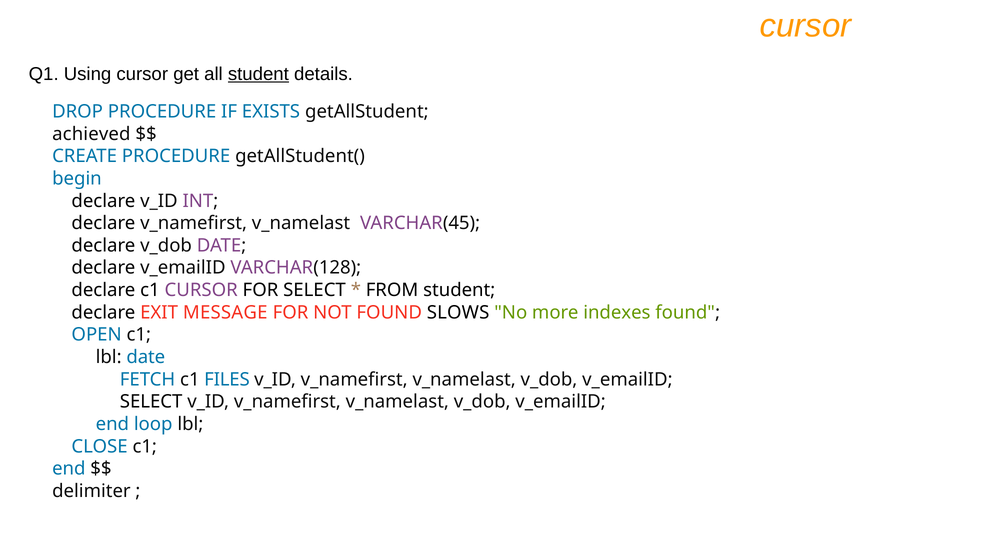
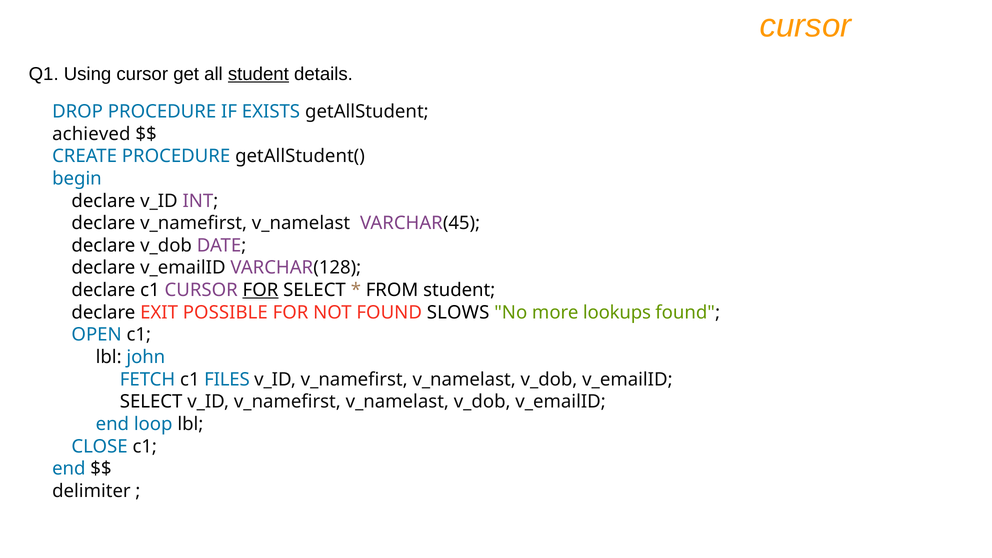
FOR underline: none -> present (260, 290)
MESSAGE: MESSAGE -> POSSIBLE (225, 312)
indexes: indexes -> lookups (617, 312)
lbl date: date -> john (146, 357)
